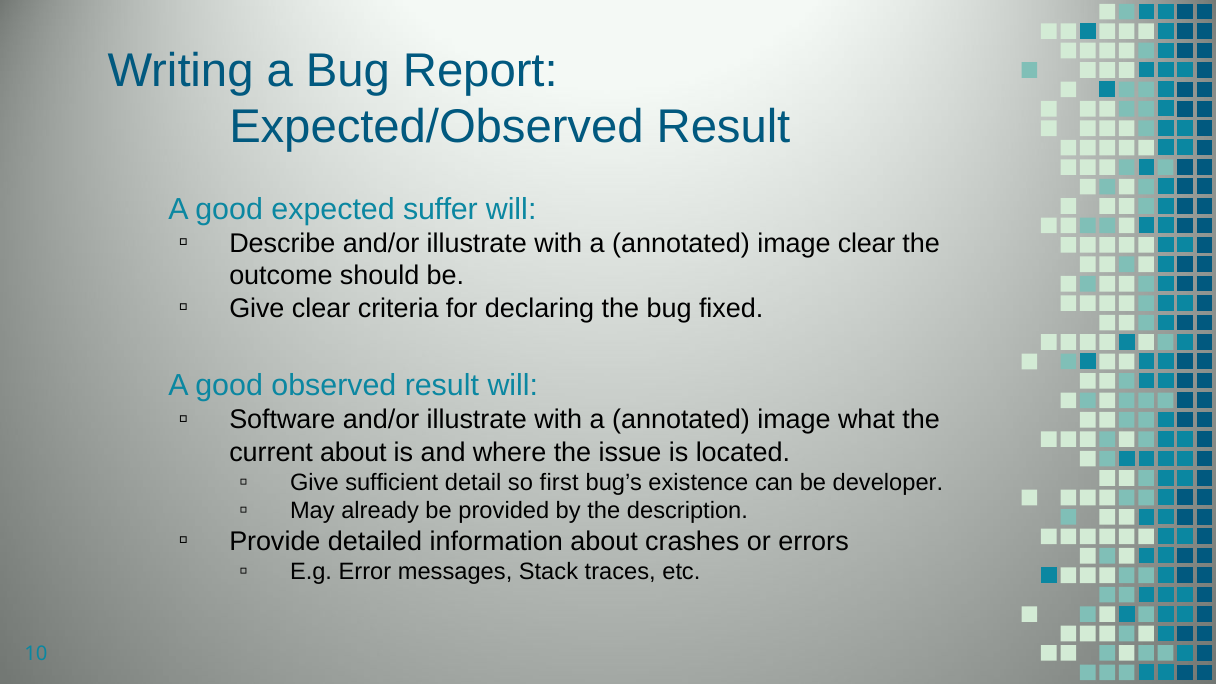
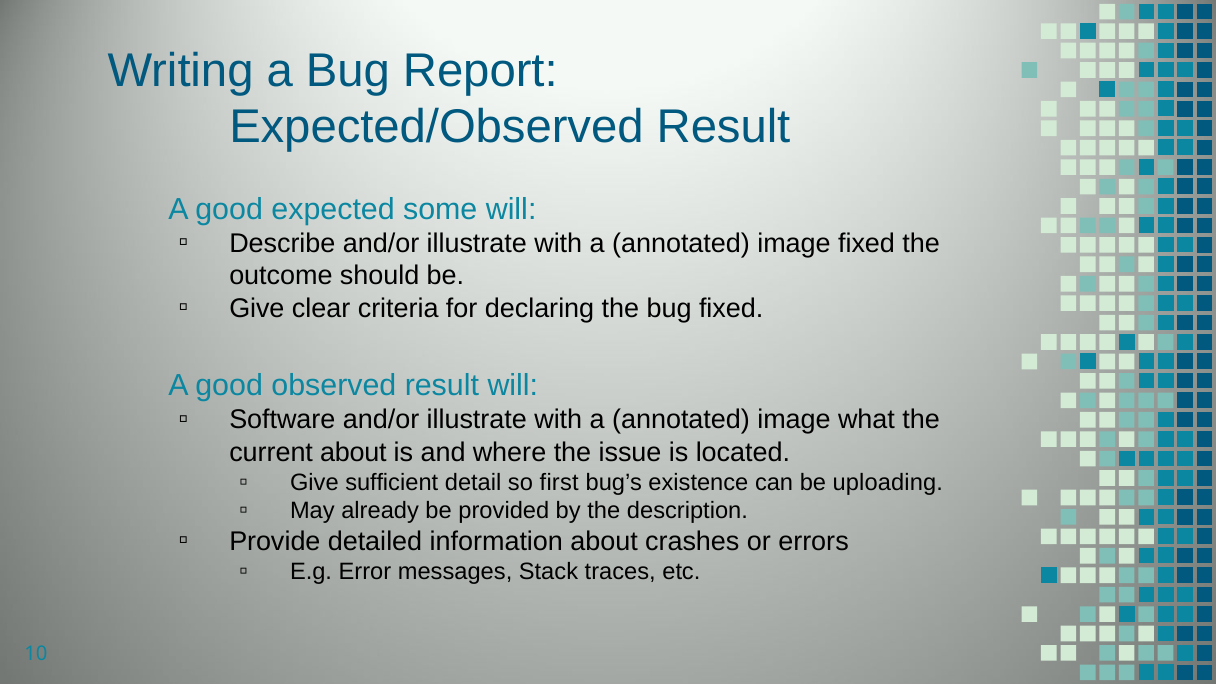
suffer: suffer -> some (440, 209)
image clear: clear -> fixed (867, 244)
developer: developer -> uploading (888, 482)
